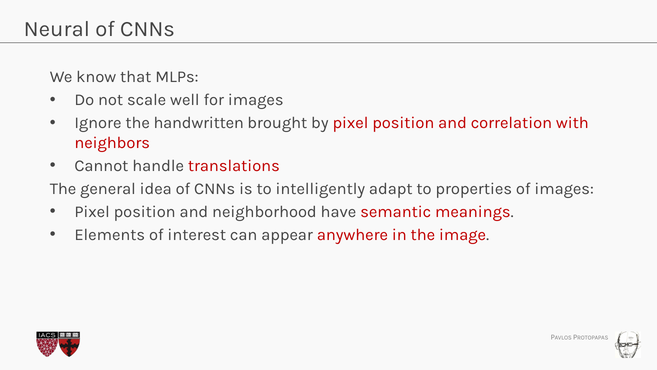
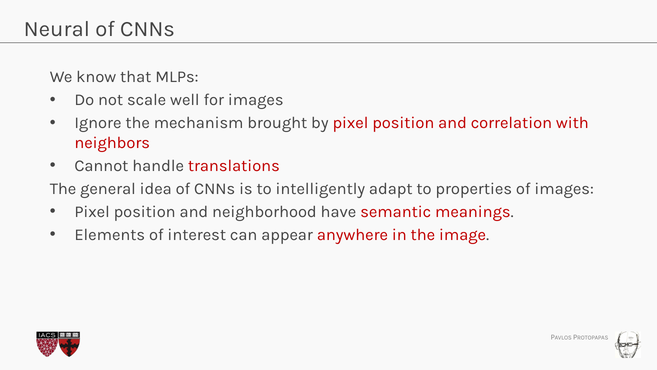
handwritten: handwritten -> mechanism (199, 123)
